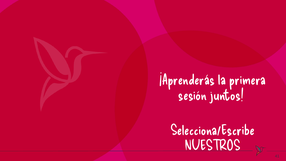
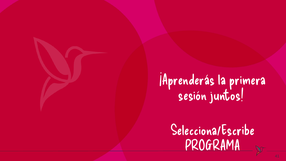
NUESTROS: NUESTROS -> PROGRAMA (213, 146)
